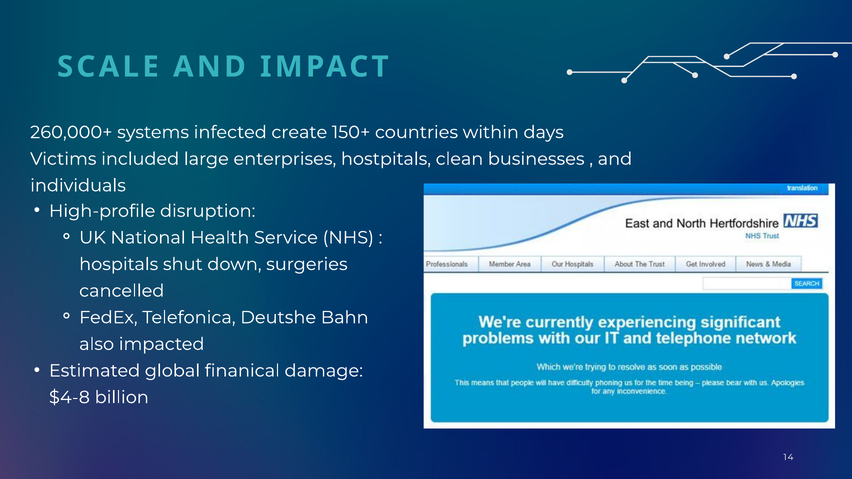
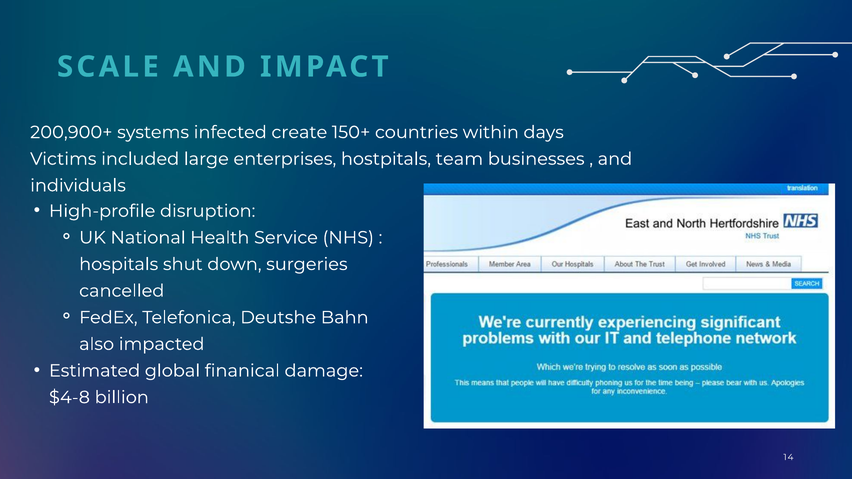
260,000+: 260,000+ -> 200,900+ (71, 132)
clean: clean -> team (459, 159)
